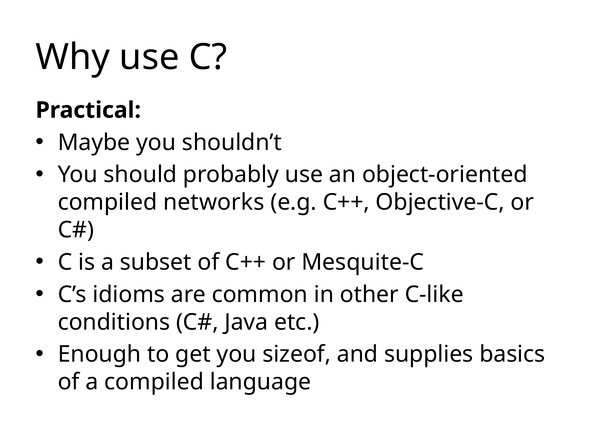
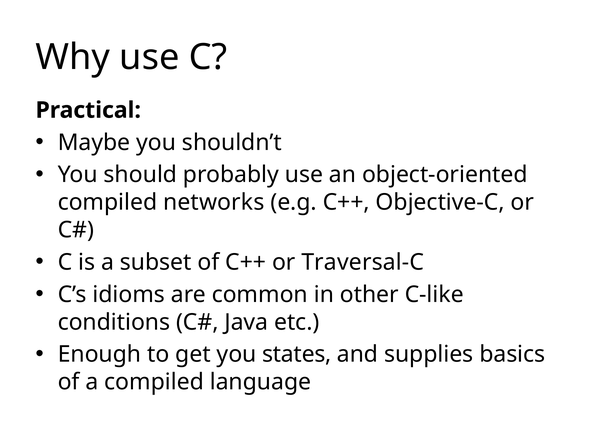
Mesquite-C: Mesquite-C -> Traversal-C (363, 262)
sizeof: sizeof -> states (297, 354)
